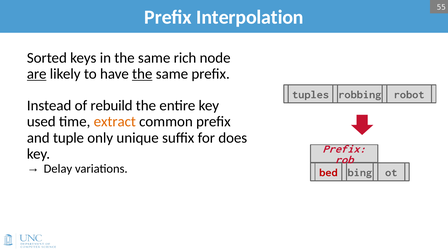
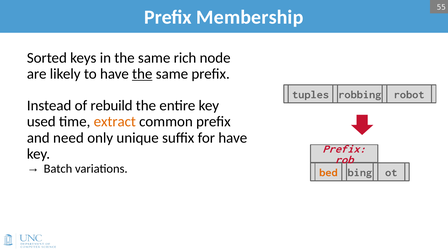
Interpolation: Interpolation -> Membership (250, 17)
are underline: present -> none (37, 74)
tuple: tuple -> need (68, 138)
for does: does -> have (233, 138)
Delay: Delay -> Batch (58, 169)
bed colour: red -> orange (328, 172)
